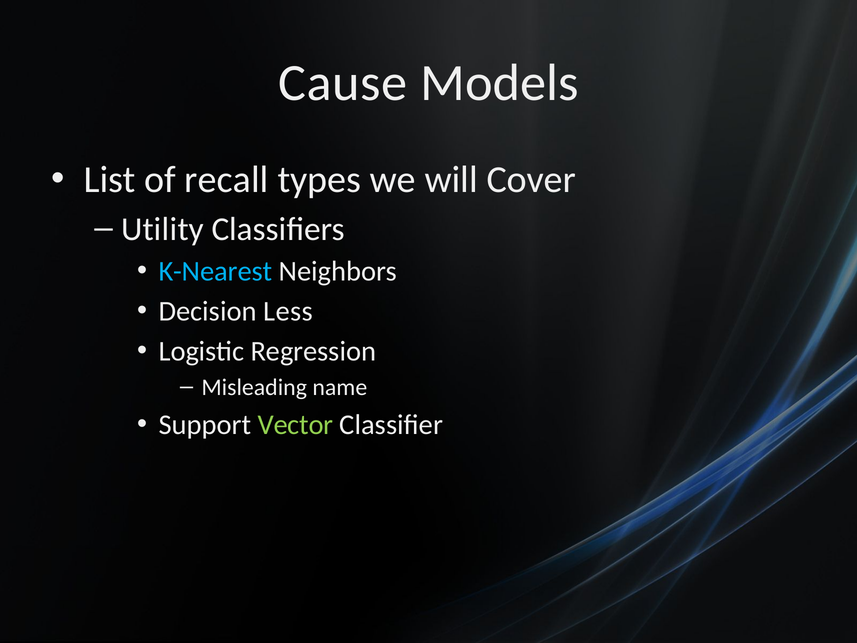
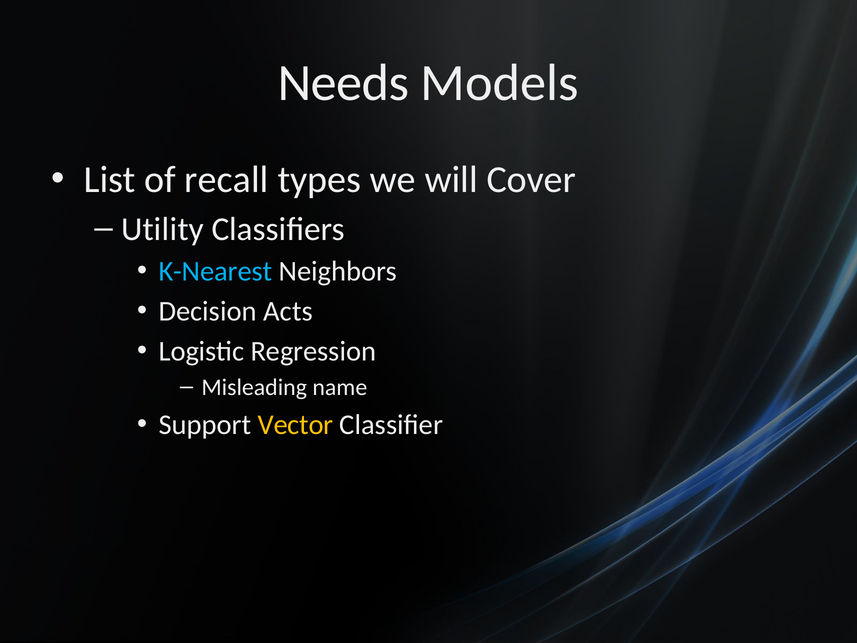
Cause: Cause -> Needs (343, 83)
Less: Less -> Acts (288, 311)
Vector colour: light green -> yellow (295, 425)
